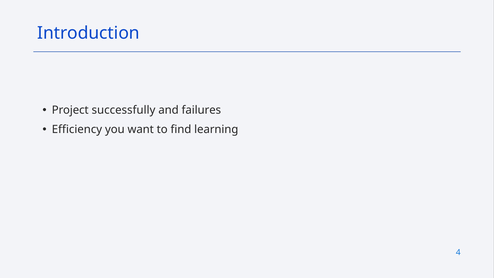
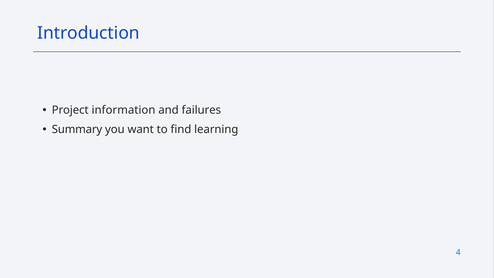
successfully: successfully -> information (124, 110)
Efficiency: Efficiency -> Summary (77, 129)
